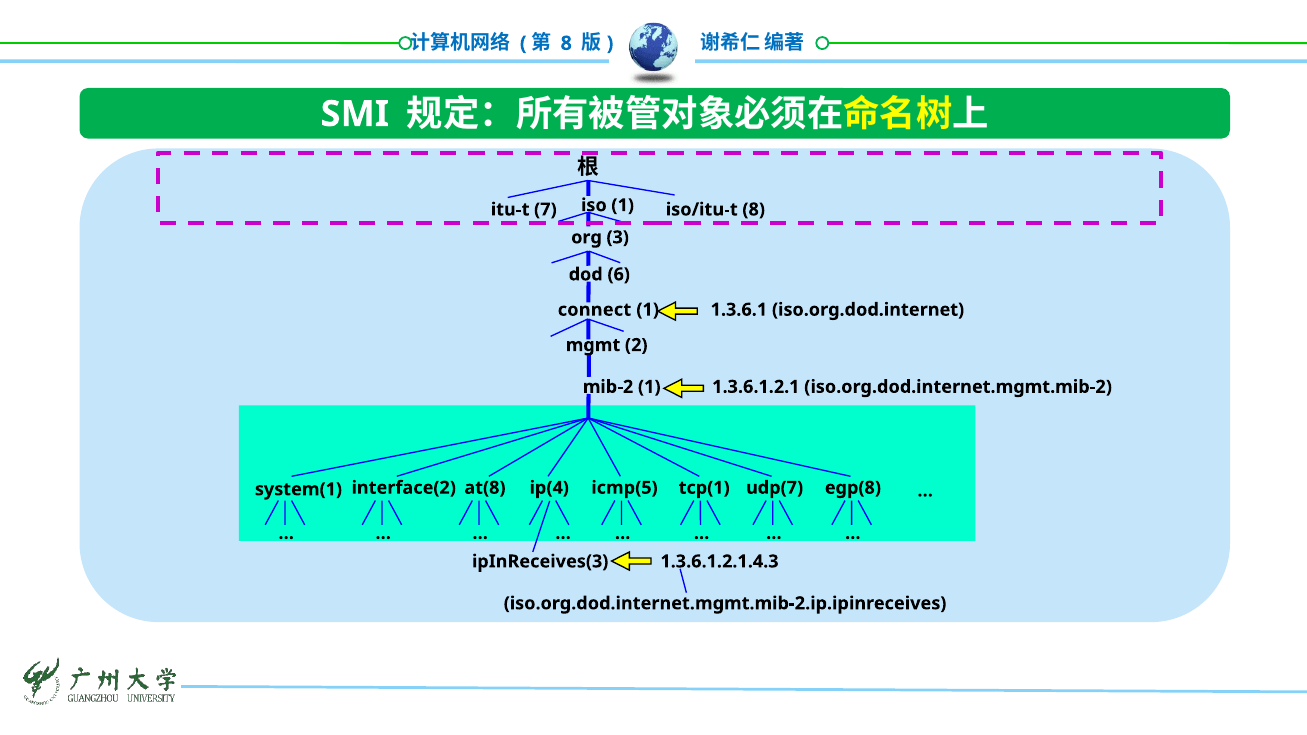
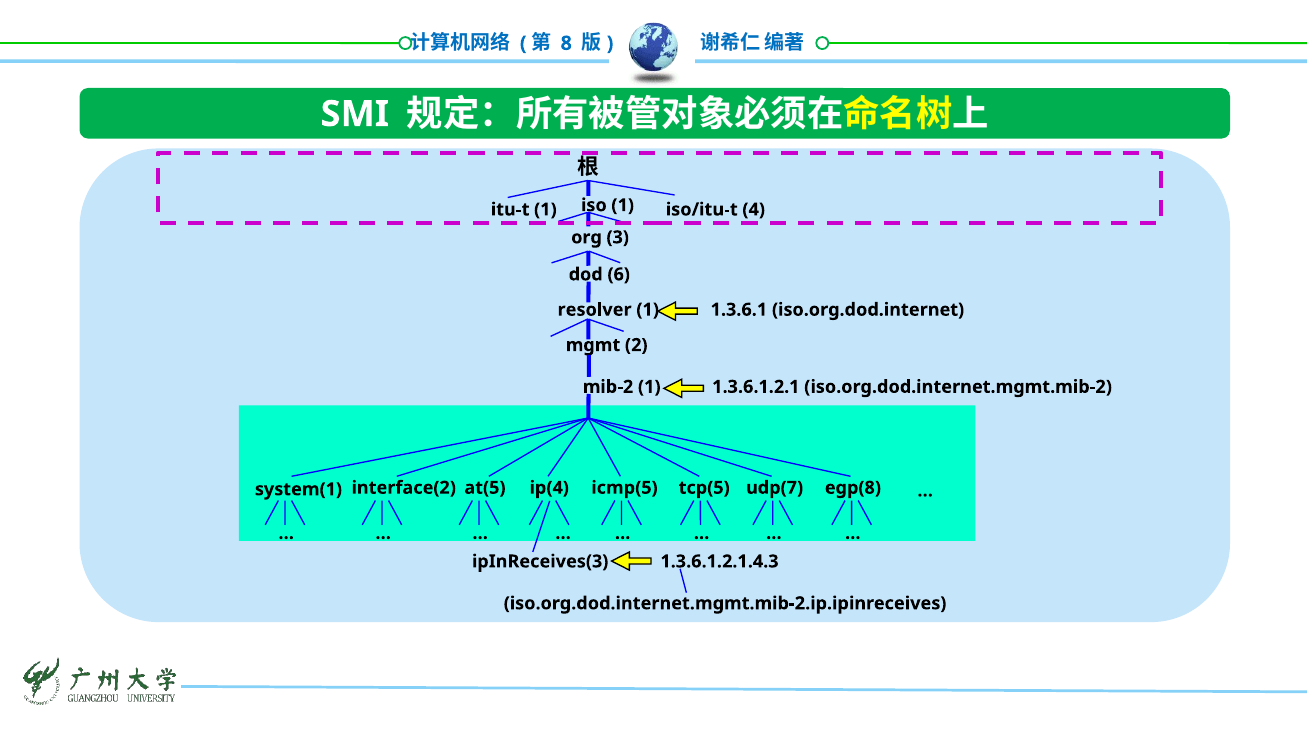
itu-t 7: 7 -> 1 (545, 210)
iso/itu-t 8: 8 -> 4 (754, 210)
connect: connect -> resolver (595, 310)
at(8: at(8 -> at(5 (485, 488)
tcp(1: tcp(1 -> tcp(5 (704, 488)
